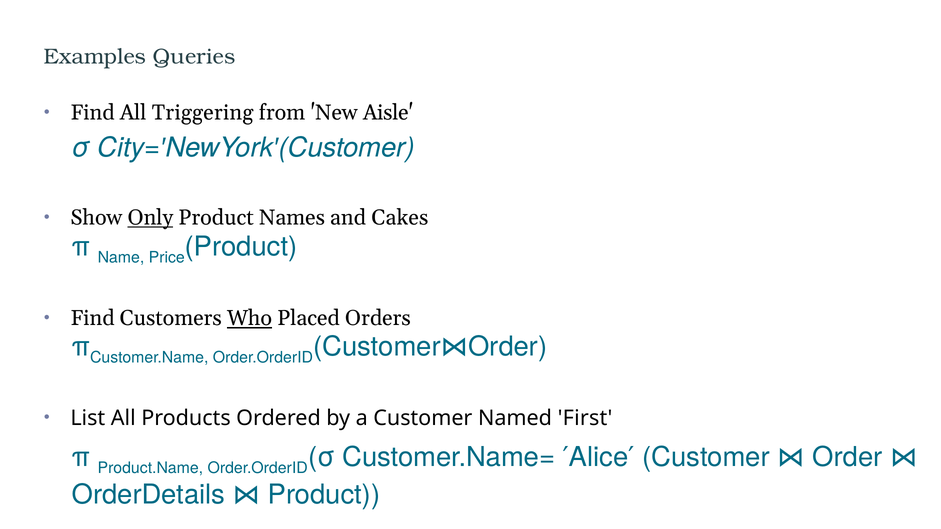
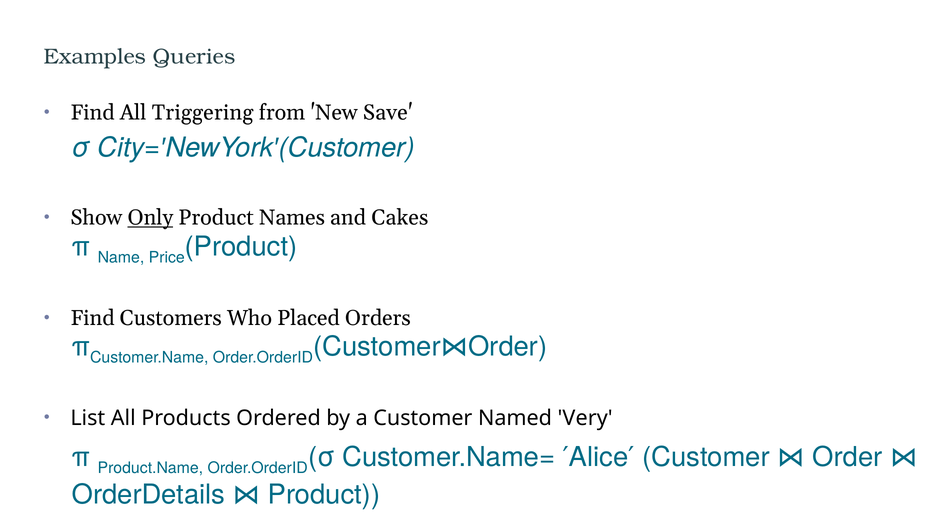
Aisle: Aisle -> Save (388, 113)
Who underline: present -> none (250, 319)
First: First -> Very (585, 418)
